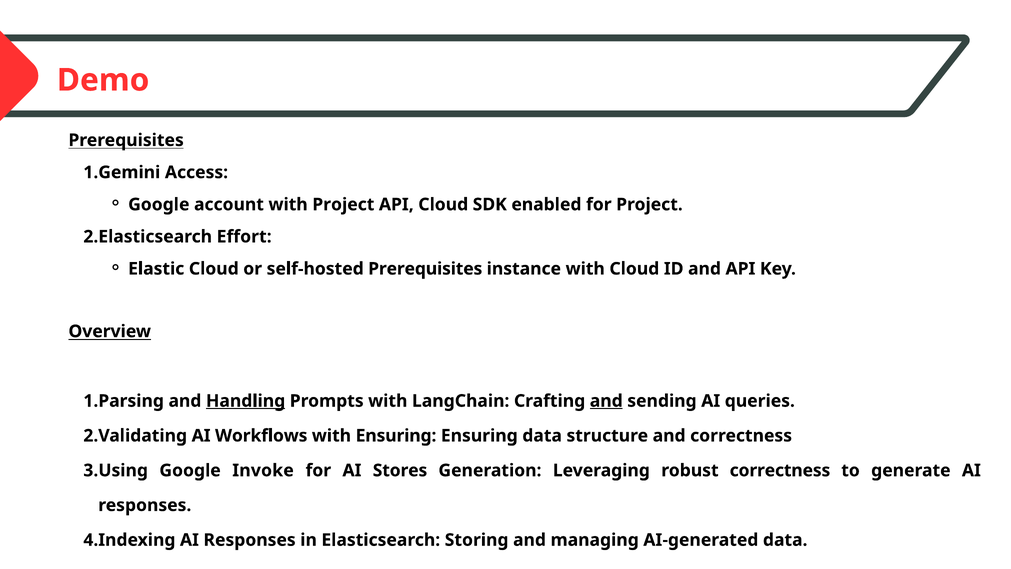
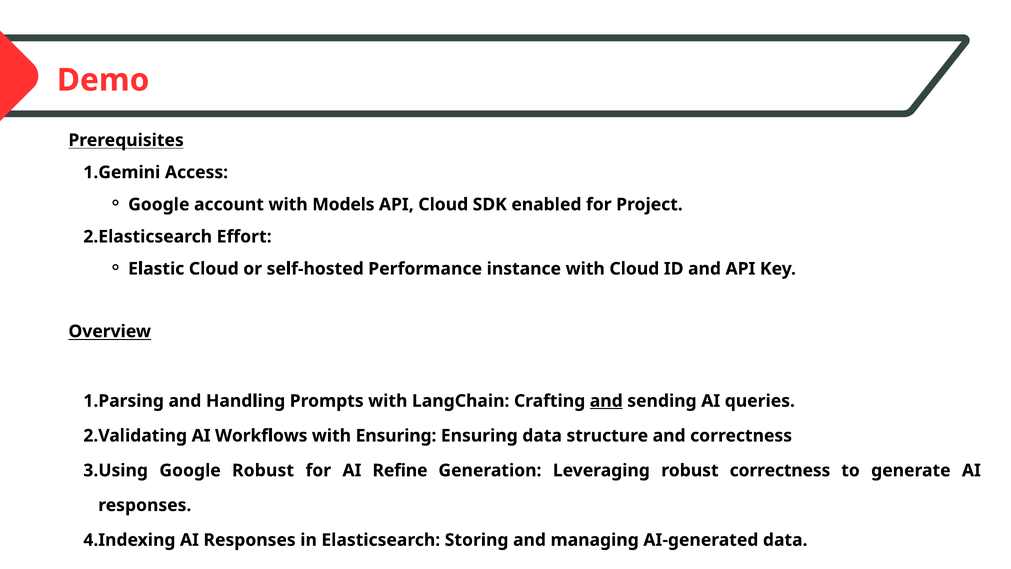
with Project: Project -> Models (343, 204)
self-hosted Prerequisites: Prerequisites -> Performance (425, 269)
Handling underline: present -> none (246, 401)
Google Invoke: Invoke -> Robust (263, 470)
Stores: Stores -> Refine (400, 470)
